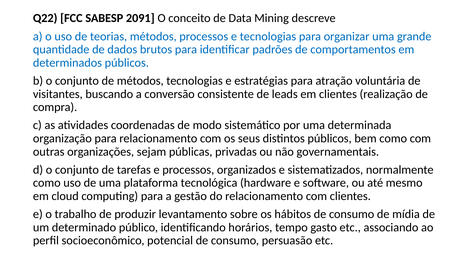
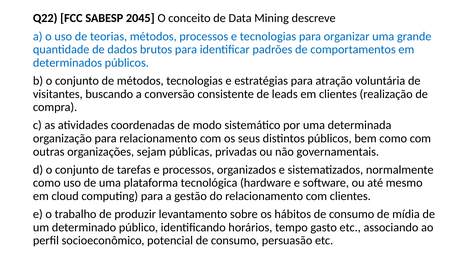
2091: 2091 -> 2045 (140, 18)
